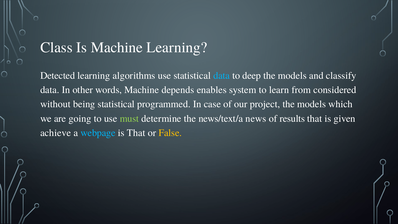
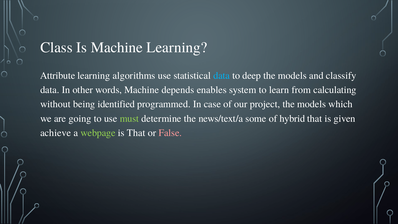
Detected: Detected -> Attribute (58, 75)
considered: considered -> calculating (335, 90)
being statistical: statistical -> identified (116, 104)
news: news -> some (256, 118)
results: results -> hybrid (292, 118)
webpage colour: light blue -> light green (98, 133)
False colour: yellow -> pink (170, 133)
